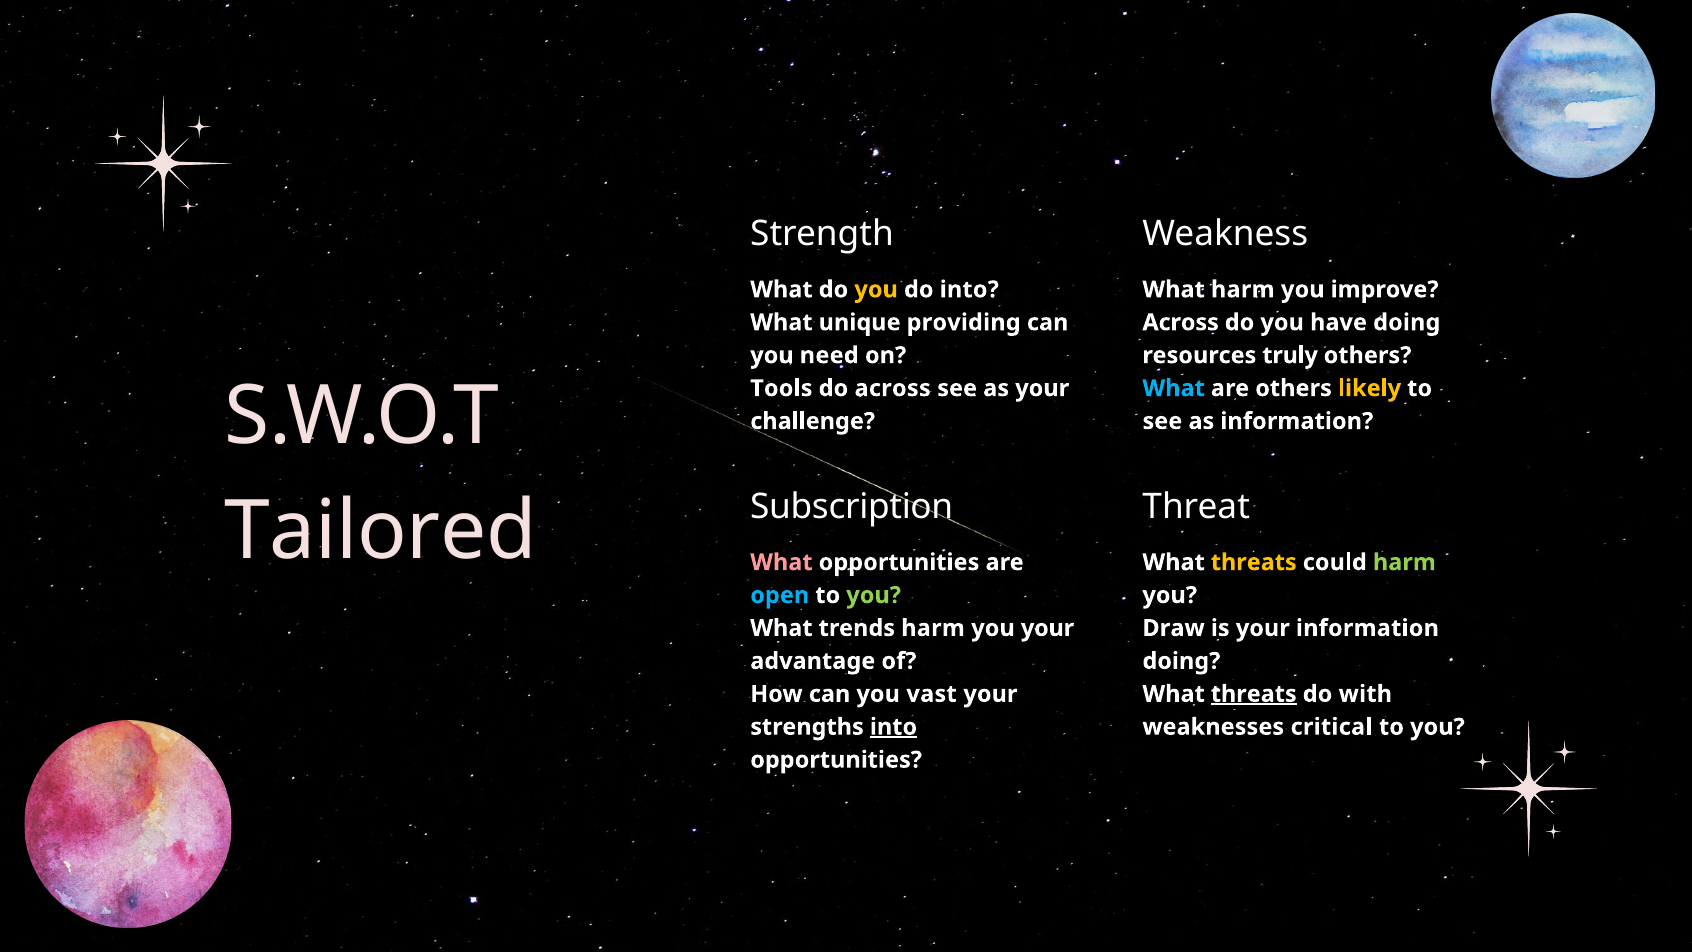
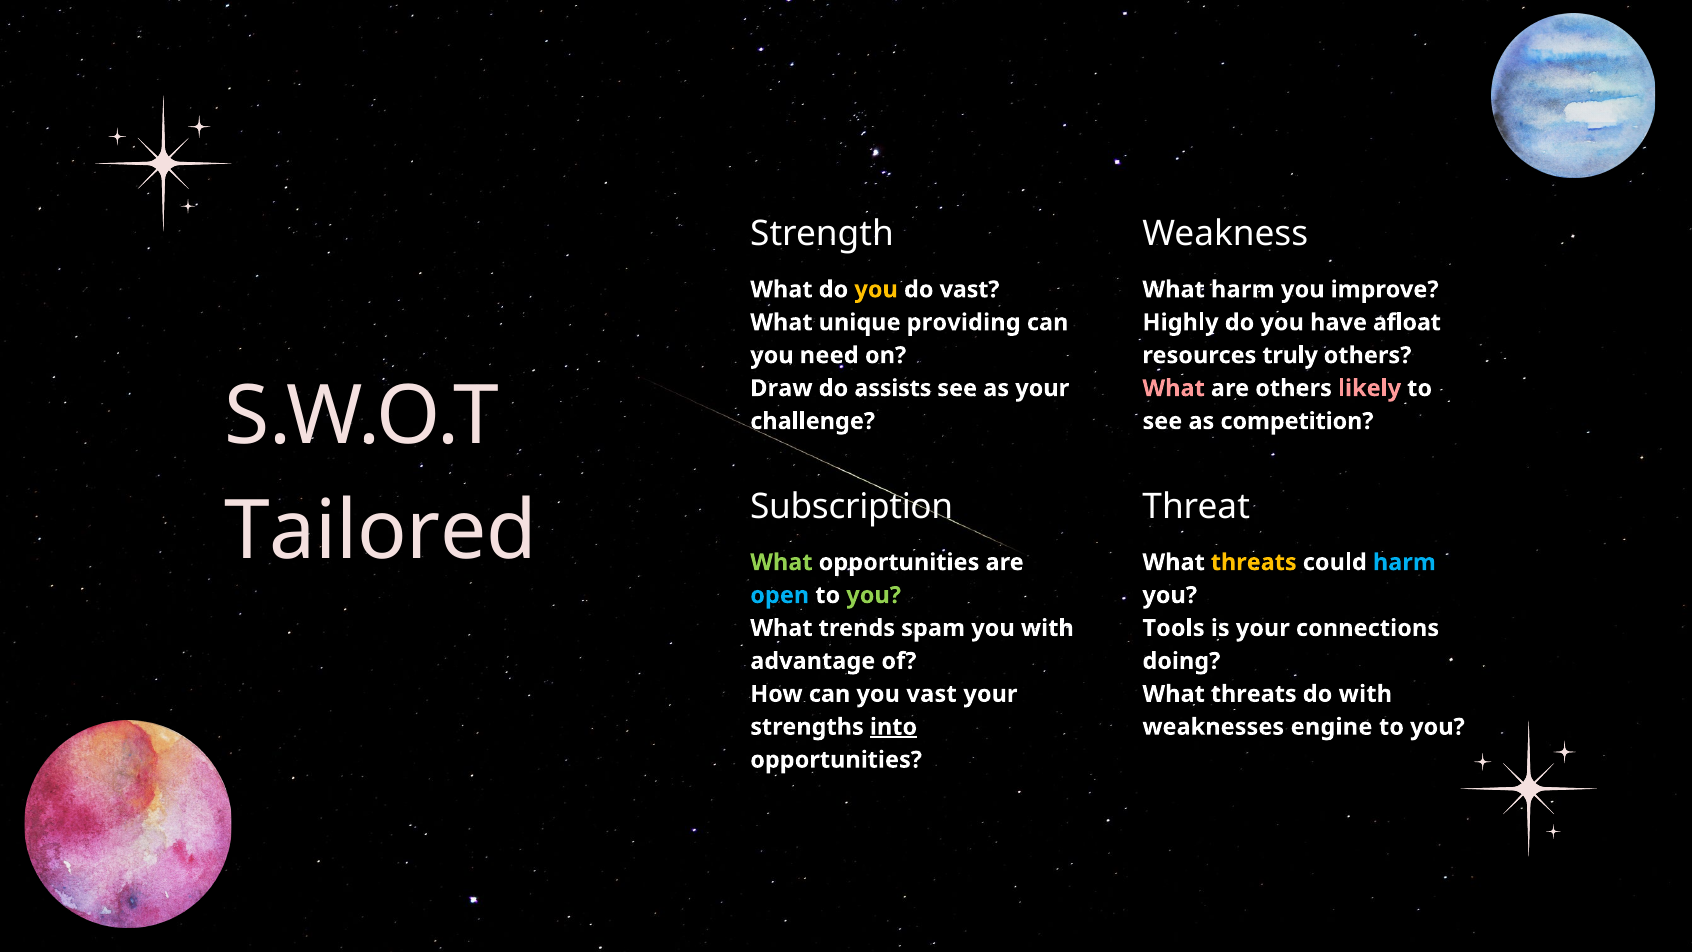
do into: into -> vast (970, 290)
Across: Across -> Highly (1180, 322)
have doing: doing -> afloat (1407, 322)
Tools: Tools -> Draw (781, 388)
do across: across -> assists (893, 388)
What colour: light blue -> pink (1174, 388)
likely colour: yellow -> pink (1370, 388)
as information: information -> competition (1297, 421)
What colour: pink -> light green (781, 562)
harm colour: light green -> light blue (1404, 562)
trends harm: harm -> spam (933, 628)
you your: your -> with (1047, 628)
Draw: Draw -> Tools (1174, 628)
your information: information -> connections (1368, 628)
threats underline: present -> none (1254, 694)
critical: critical -> engine (1331, 727)
